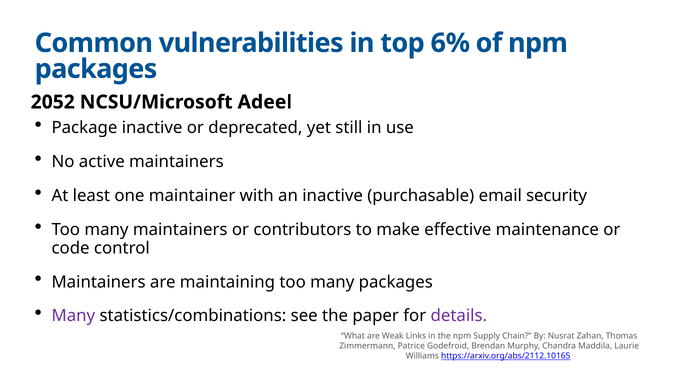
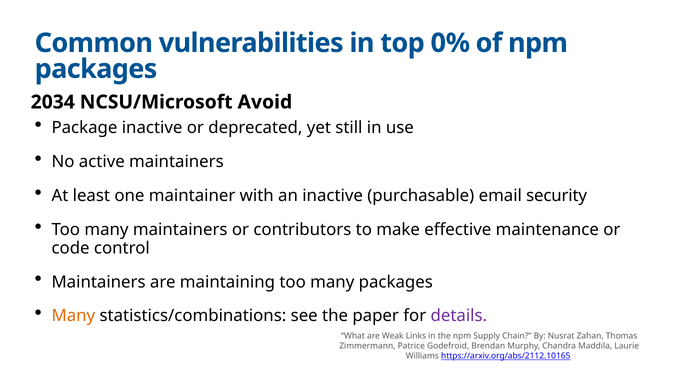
6%: 6% -> 0% (450, 43)
2052: 2052 -> 2034 (53, 102)
Adeel: Adeel -> Avoid (265, 102)
Many colour: purple -> orange (73, 316)
